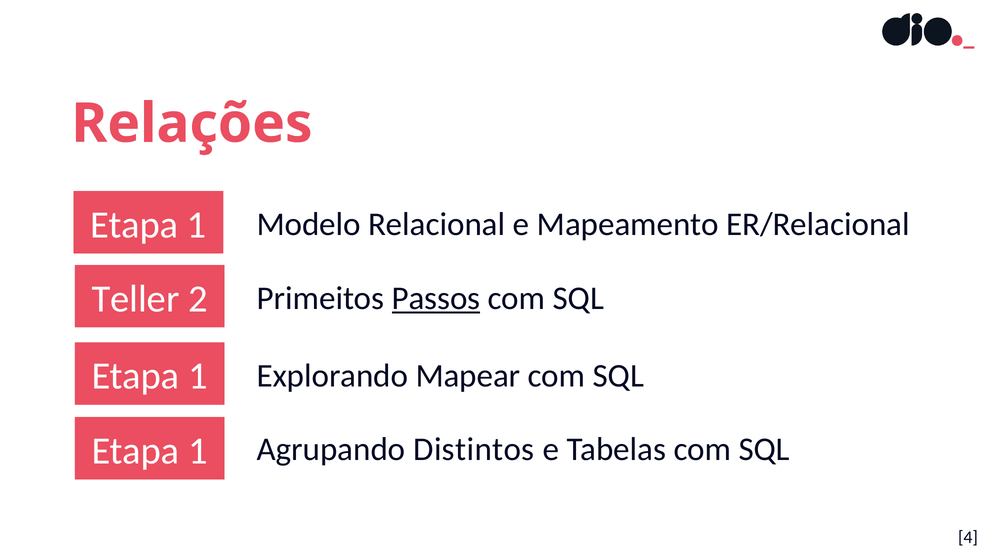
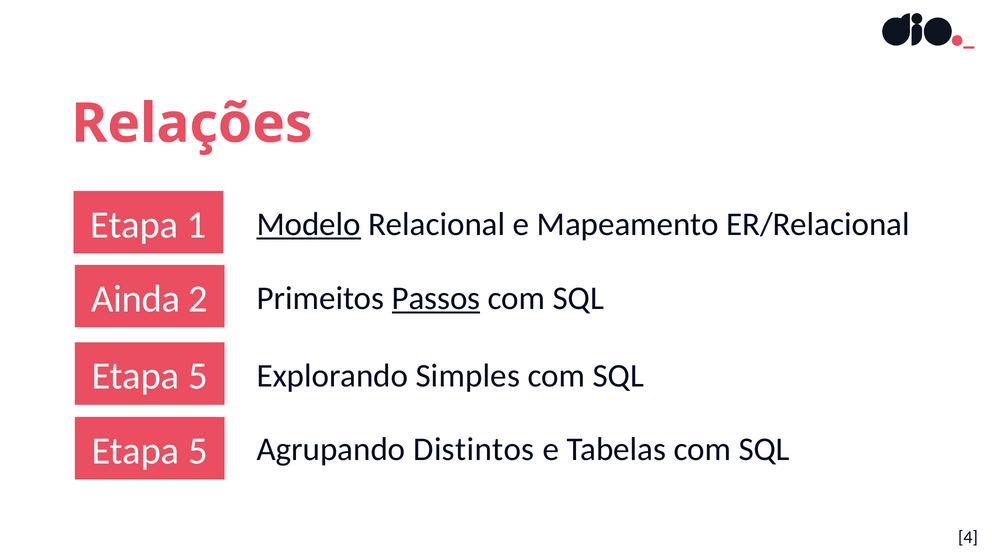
Modelo underline: none -> present (309, 224)
Teller: Teller -> Ainda (136, 299)
1: 1 -> 5 (198, 376)
Mapear: Mapear -> Simples (468, 376)
1: 1 -> 5 (198, 451)
